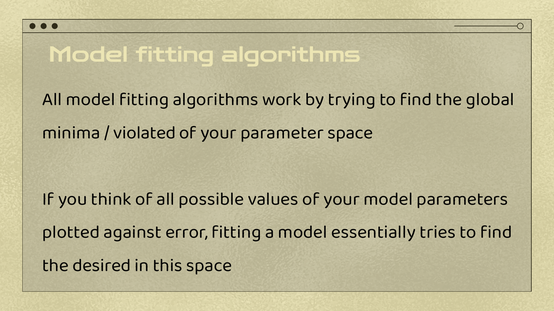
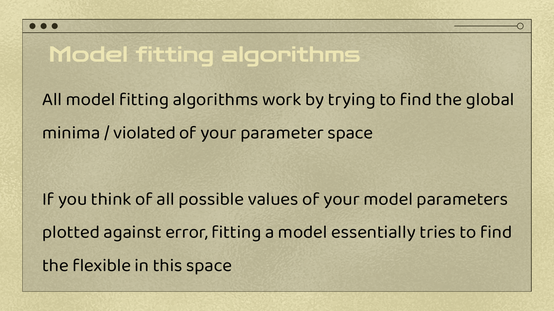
desired: desired -> flexible (102, 266)
